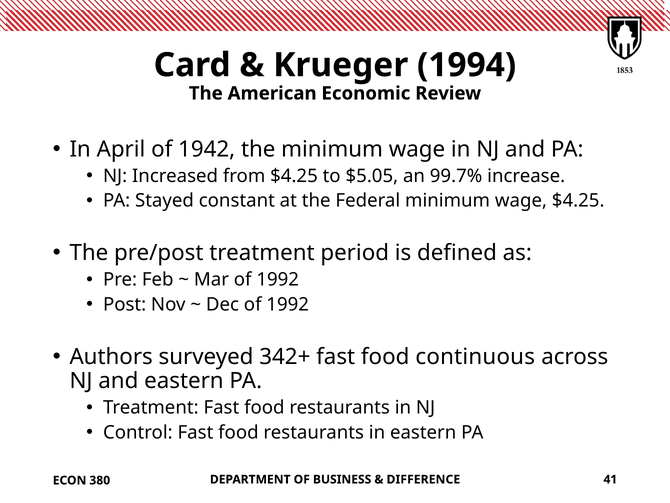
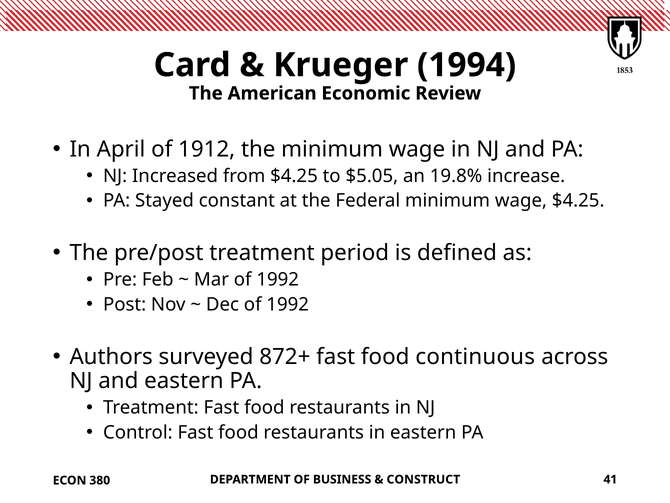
1942: 1942 -> 1912 (207, 149)
99.7%: 99.7% -> 19.8% (456, 176)
342+: 342+ -> 872+ (285, 356)
DIFFERENCE: DIFFERENCE -> CONSTRUCT (423, 479)
